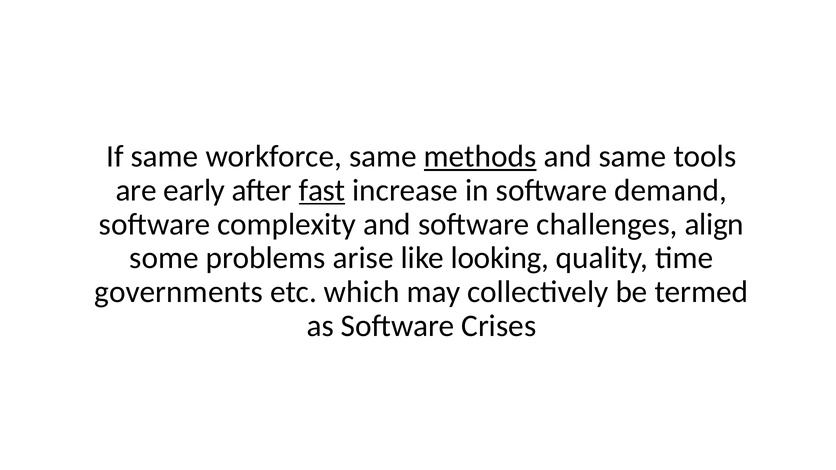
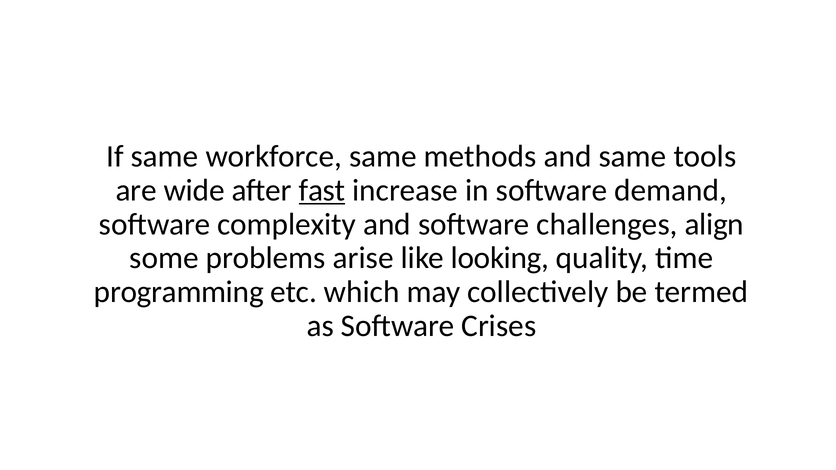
methods underline: present -> none (480, 157)
early: early -> wide (194, 190)
governments: governments -> programming (179, 292)
